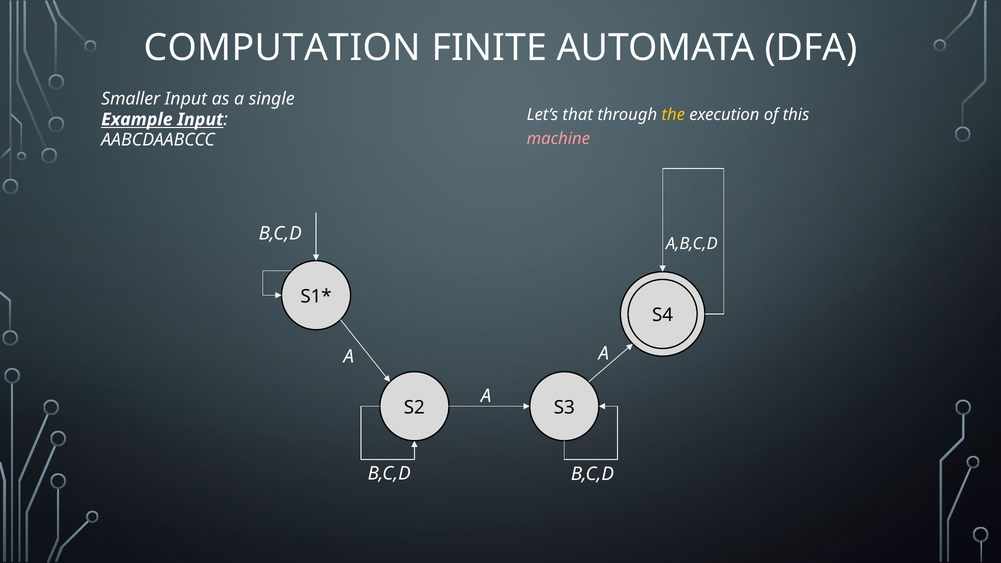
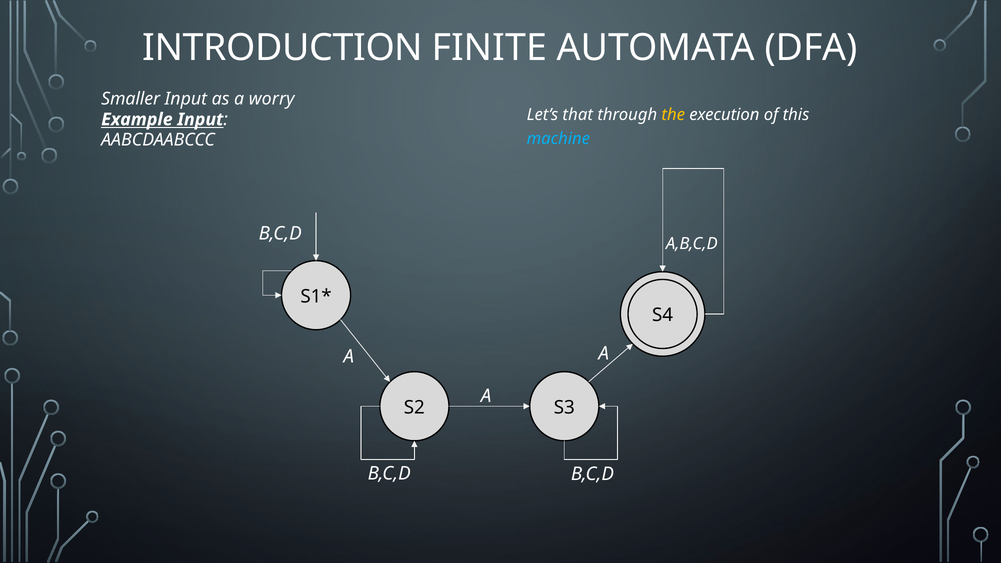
COMPUTATION: COMPUTATION -> INTRODUCTION (283, 48)
single: single -> worry (272, 99)
machine colour: pink -> light blue (558, 139)
